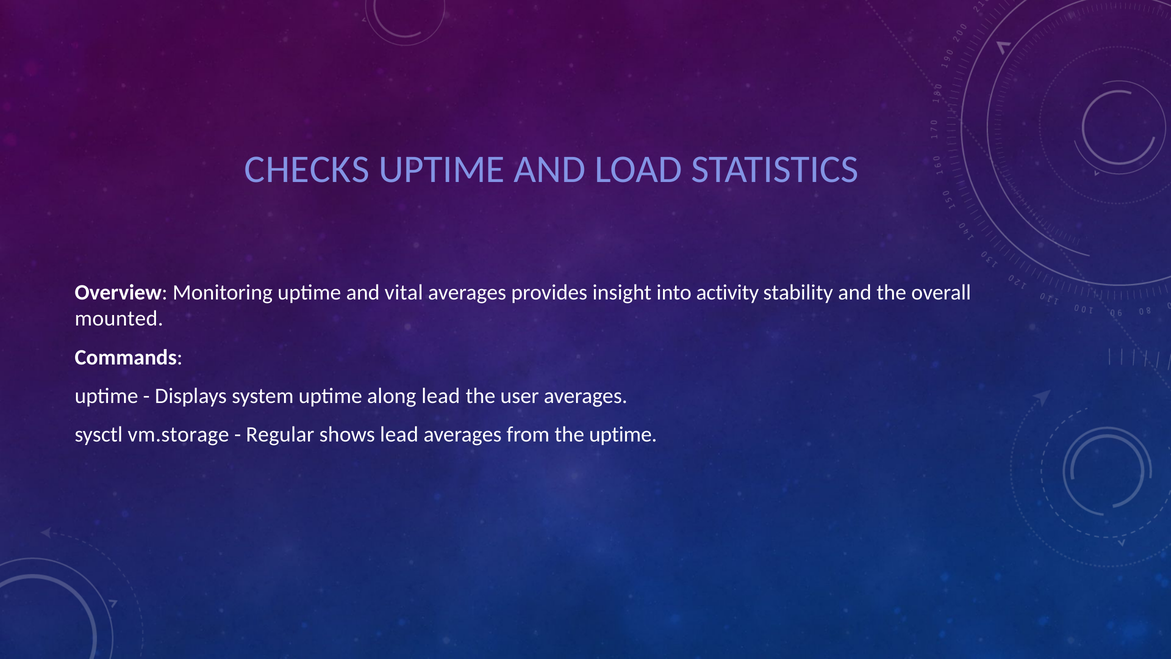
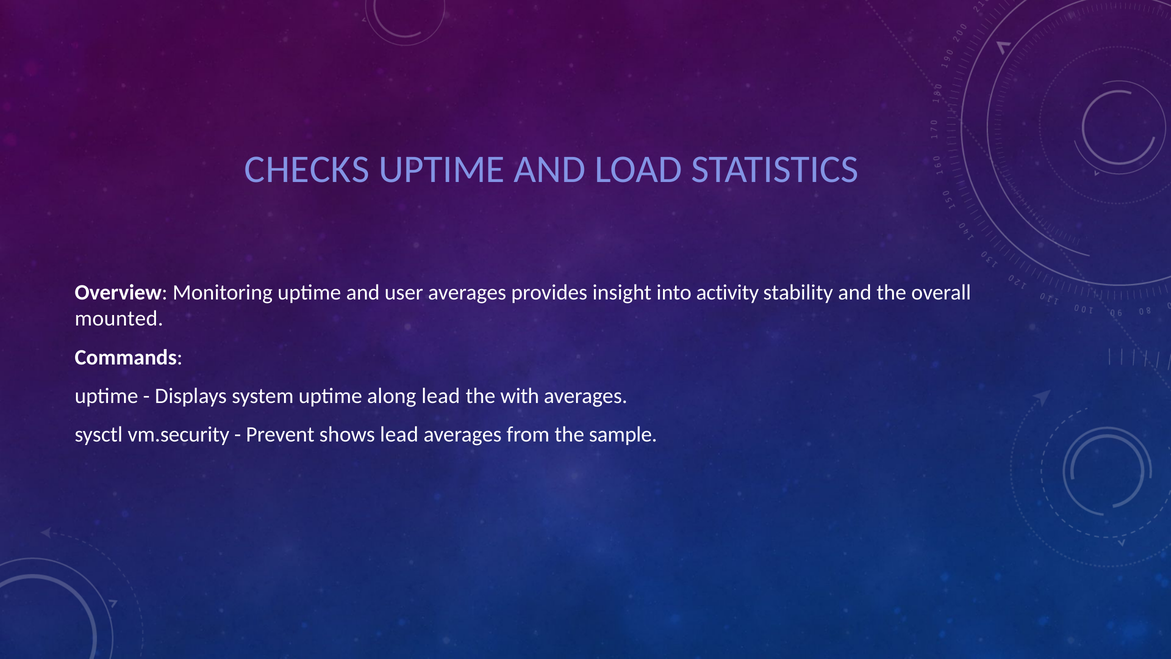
vital: vital -> user (404, 292)
user: user -> with (520, 396)
vm.storage: vm.storage -> vm.security (179, 434)
Regular: Regular -> Prevent (280, 434)
the uptime: uptime -> sample (623, 434)
